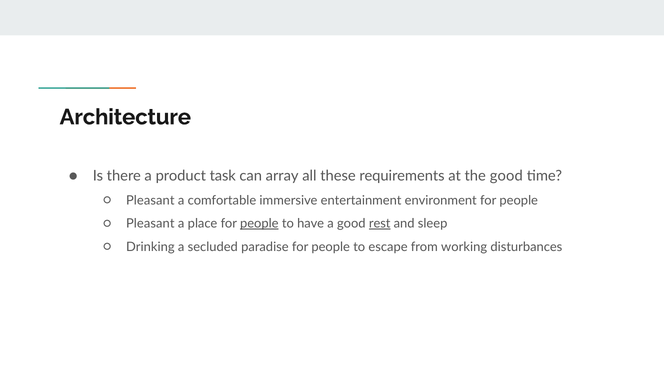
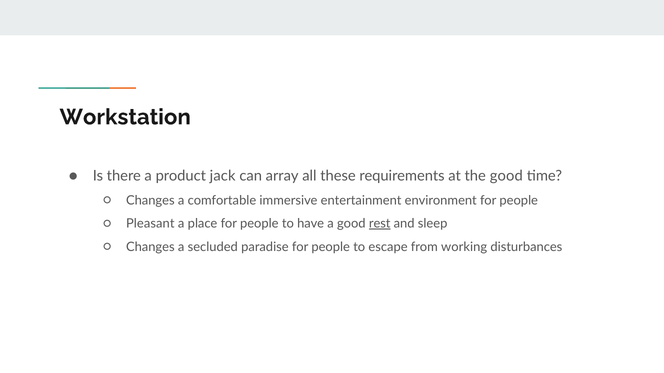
Architecture: Architecture -> Workstation (125, 117)
task: task -> jack (223, 176)
Pleasant: Pleasant -> Changes (150, 201)
people underline: present -> none (259, 224)
Drinking: Drinking -> Changes (150, 247)
